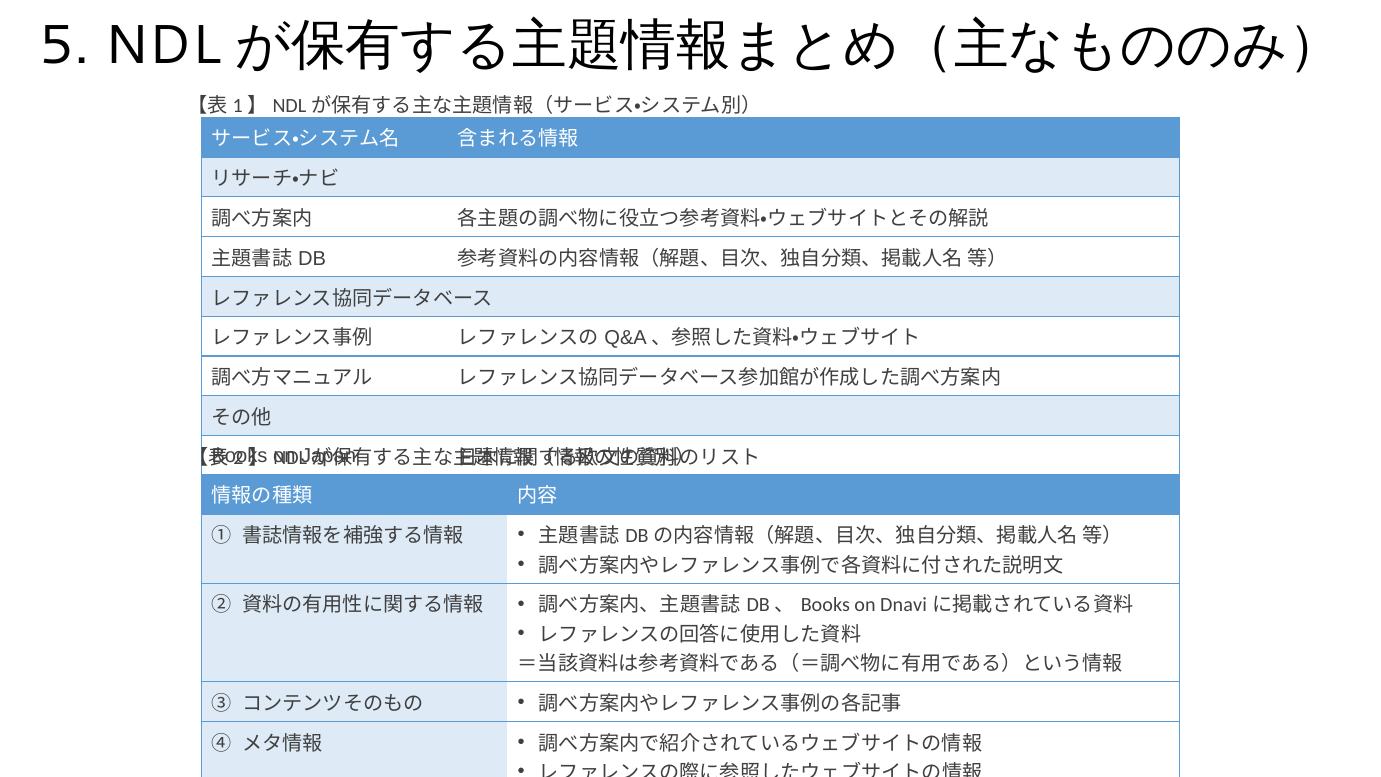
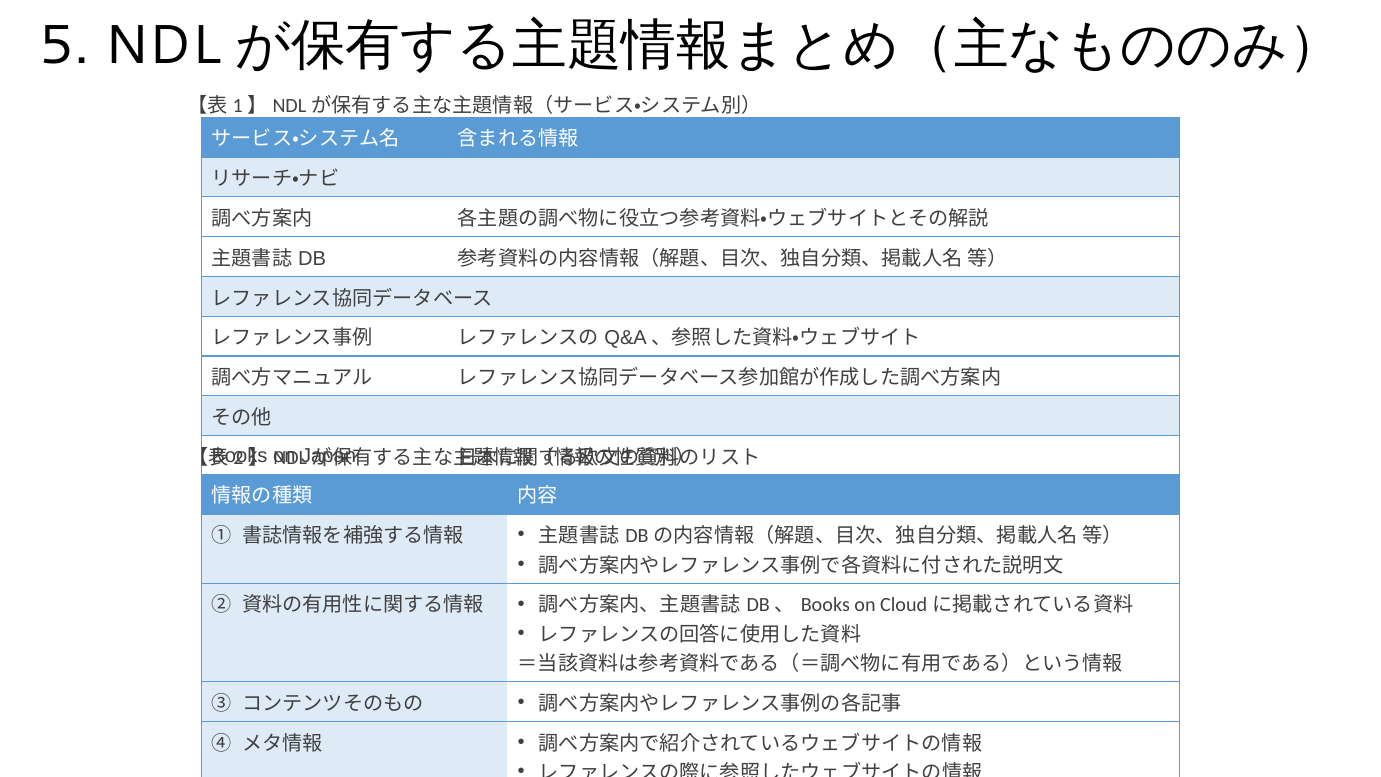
Dnavi: Dnavi -> Cloud (904, 605)
